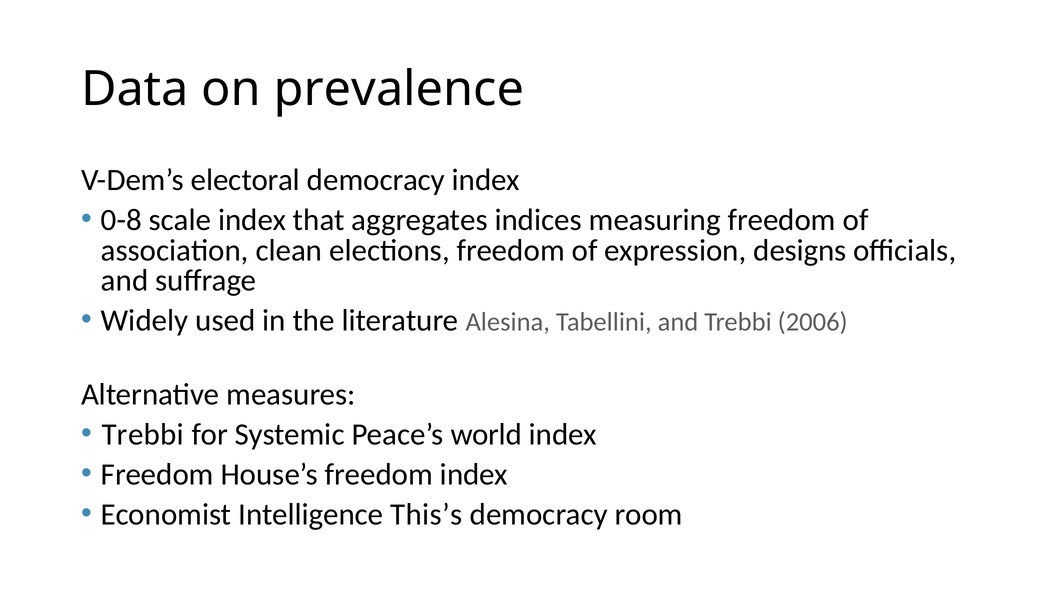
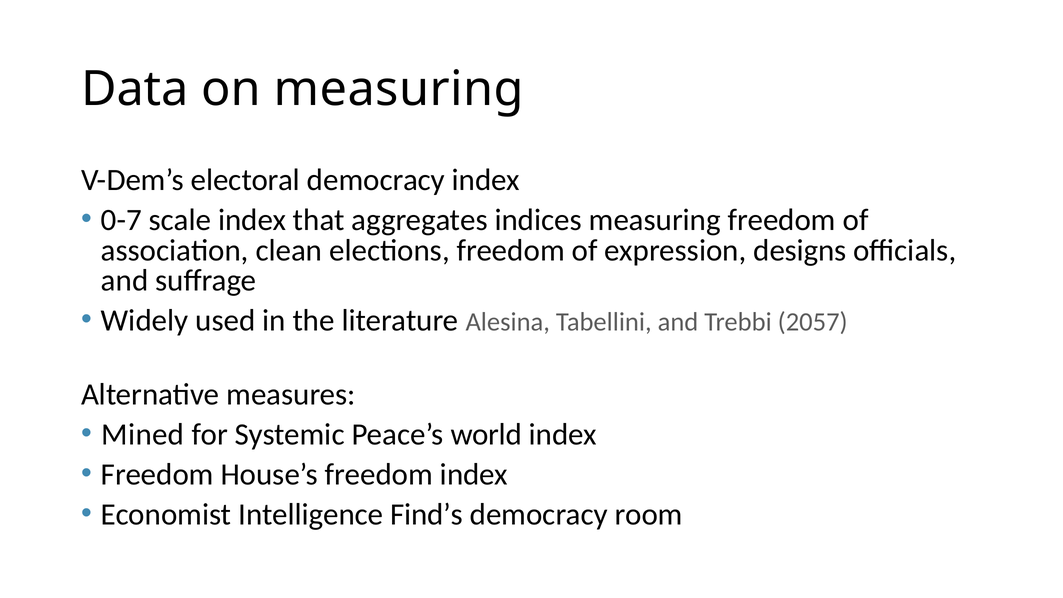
on prevalence: prevalence -> measuring (399, 89)
0-8: 0-8 -> 0-7 (121, 220)
2006: 2006 -> 2057 (813, 322)
Trebbi: Trebbi -> Mined (143, 434)
This’s: This’s -> Find’s (427, 515)
